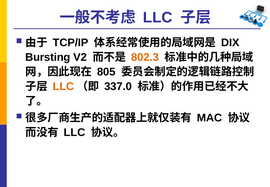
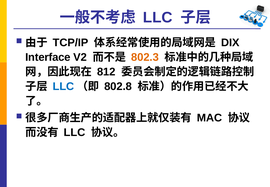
Bursting: Bursting -> Interface (48, 57)
805: 805 -> 812 (106, 72)
LLC colour: orange -> blue (63, 86)
337.0: 337.0 -> 802.8 (118, 86)
